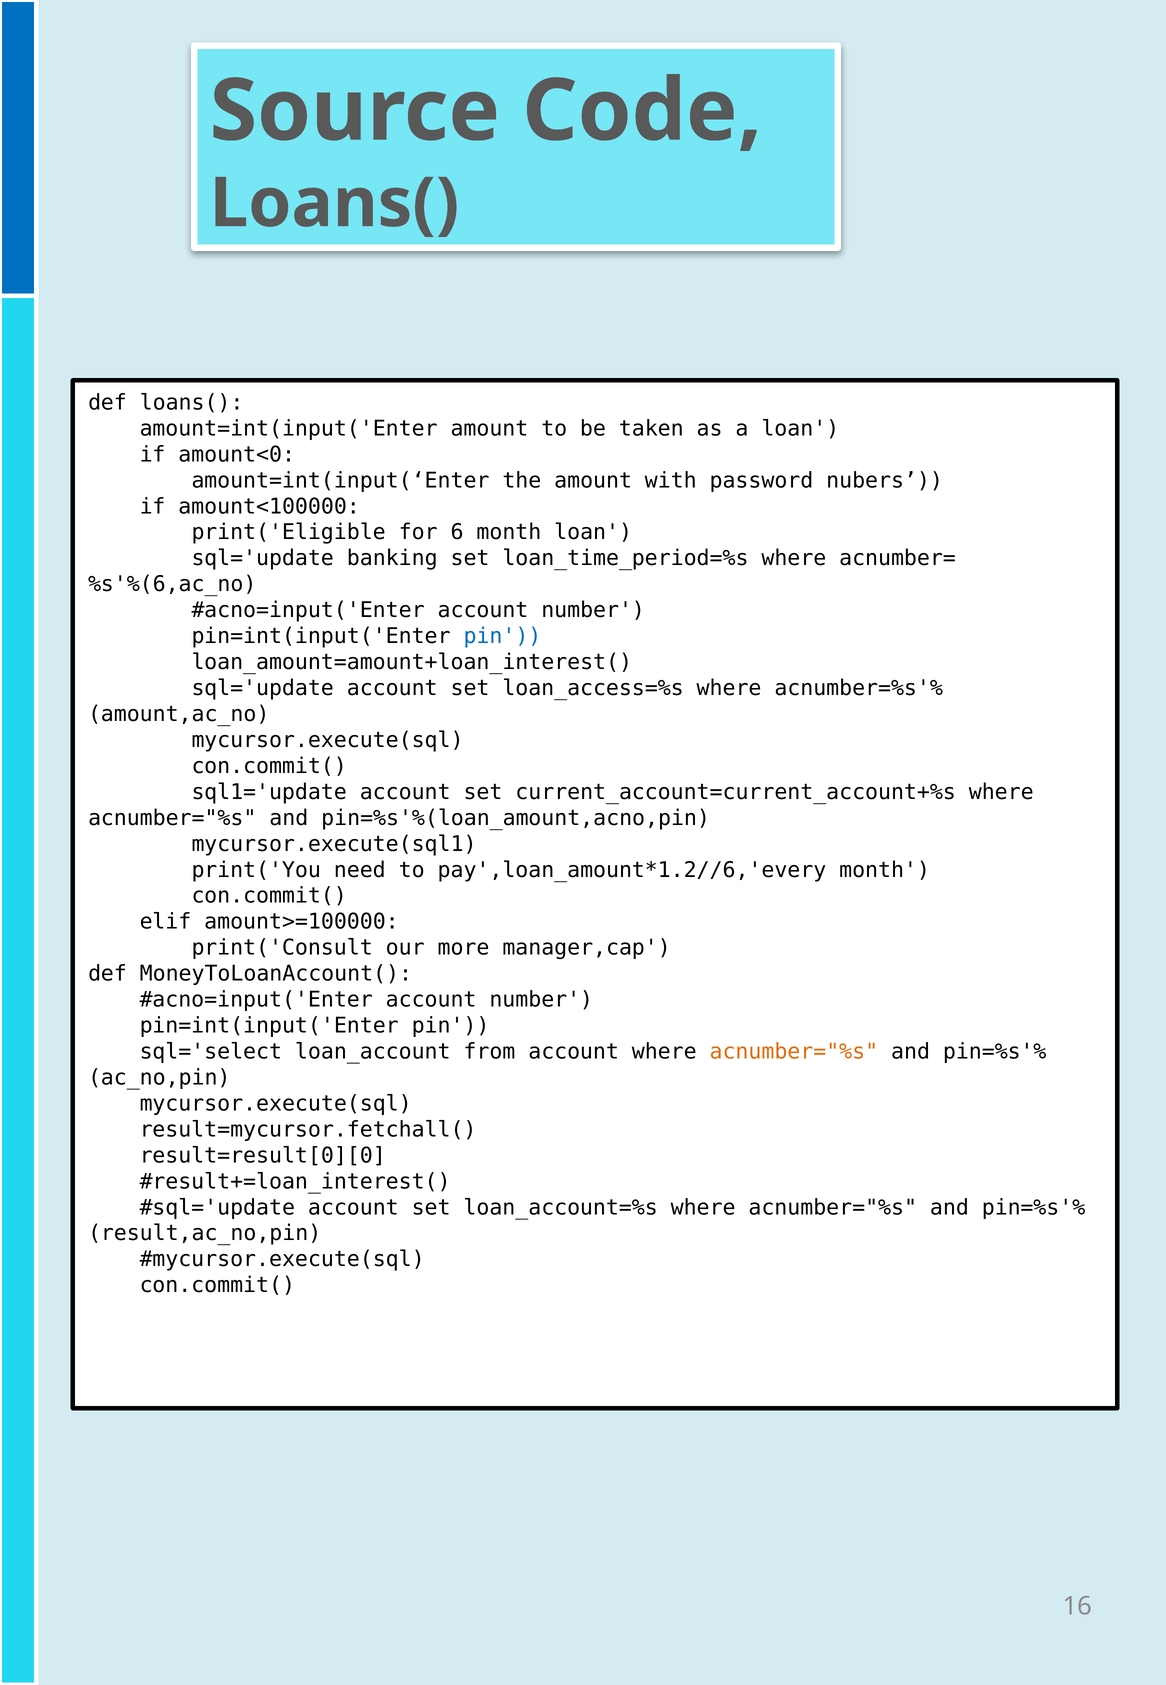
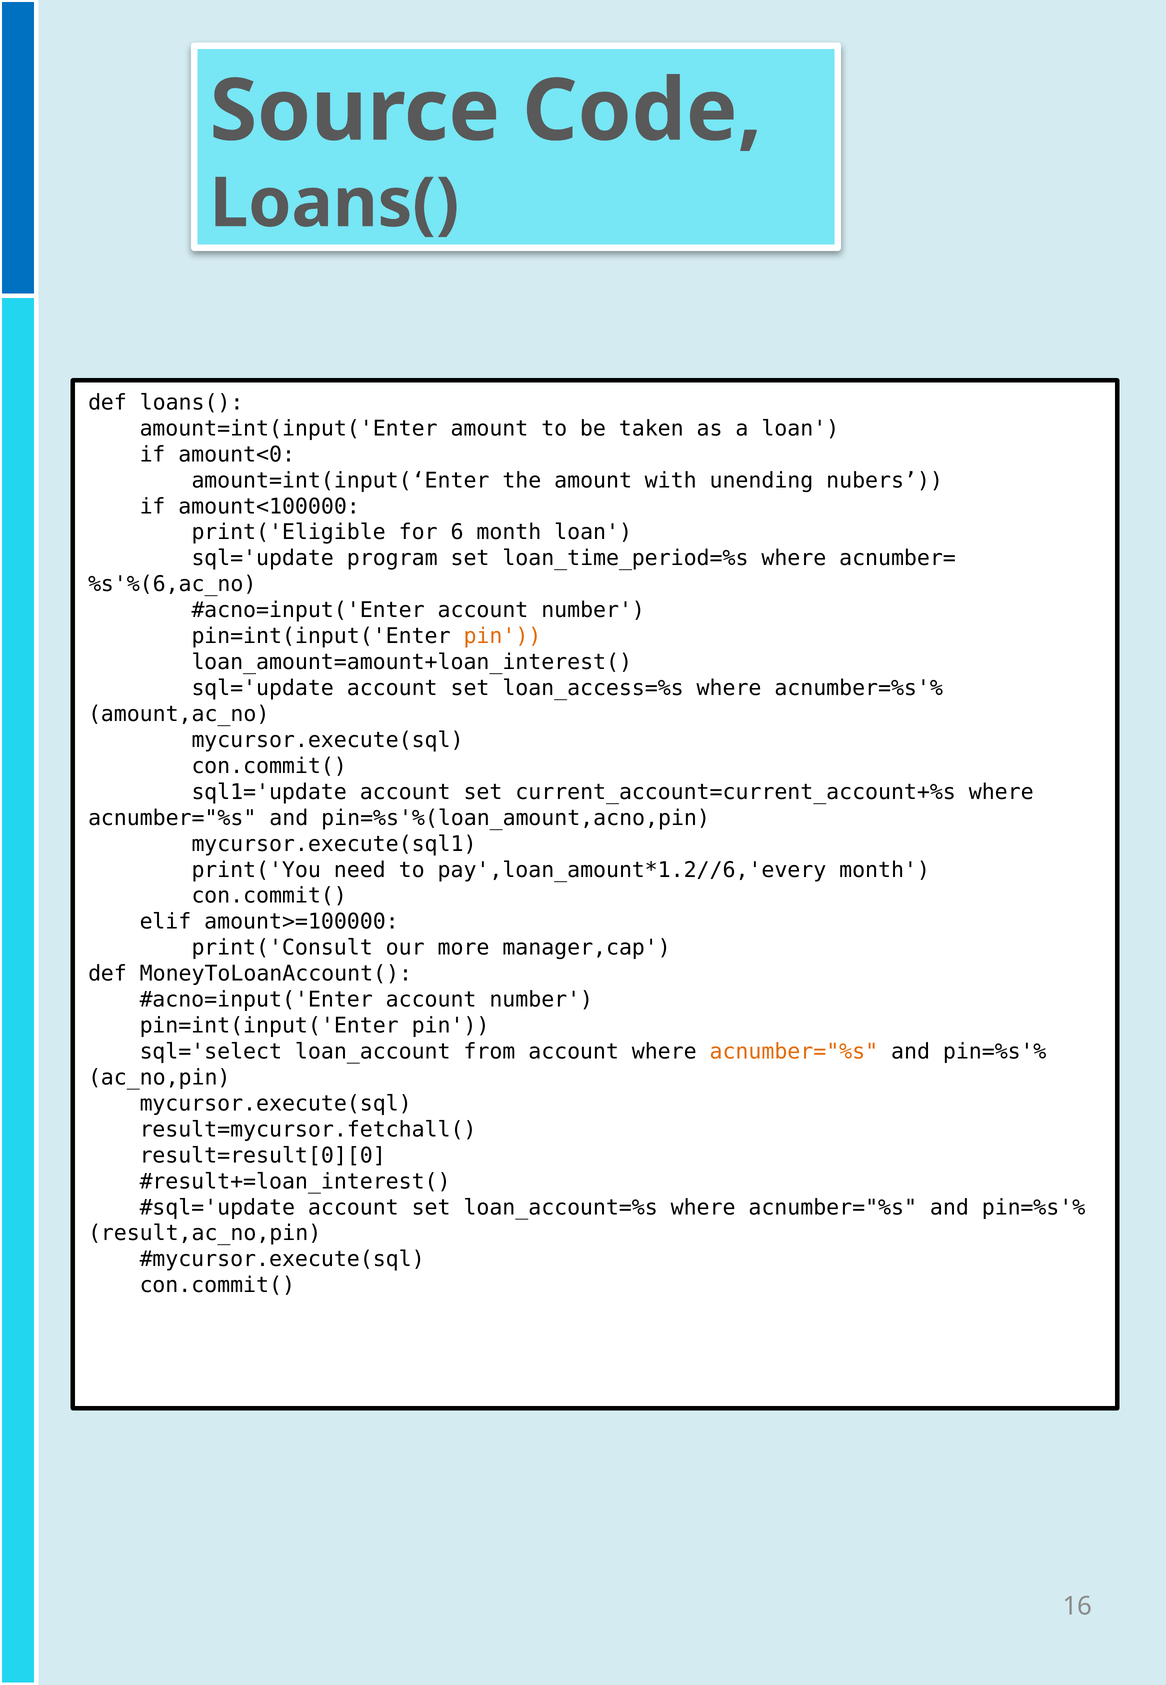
password: password -> unending (761, 480)
banking: banking -> program (392, 558)
pin colour: blue -> orange (502, 636)
